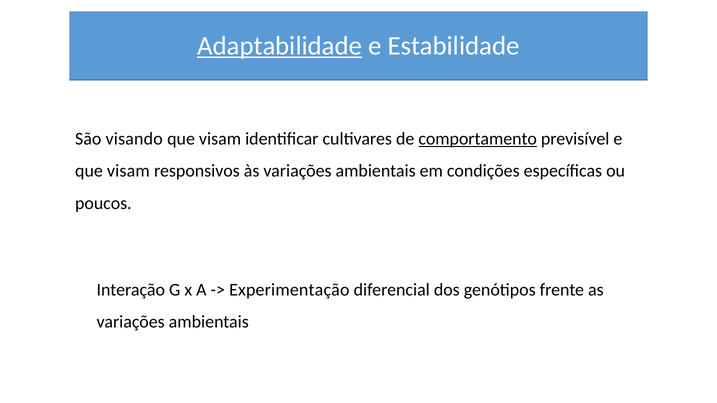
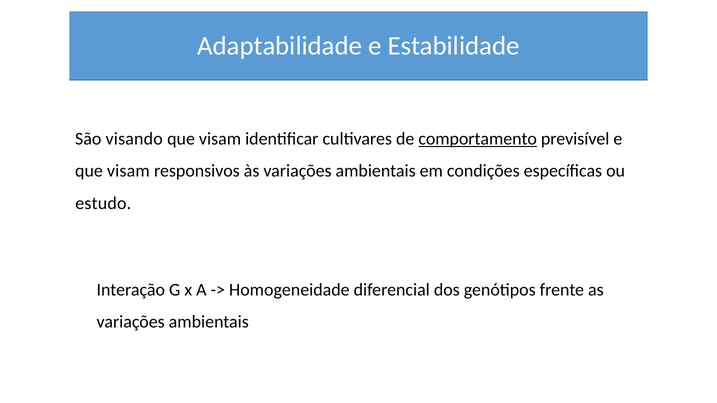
Adaptabilidade underline: present -> none (280, 46)
poucos: poucos -> estudo (103, 203)
Experimentação: Experimentação -> Homogeneidade (289, 290)
